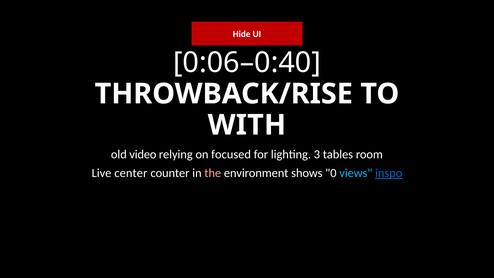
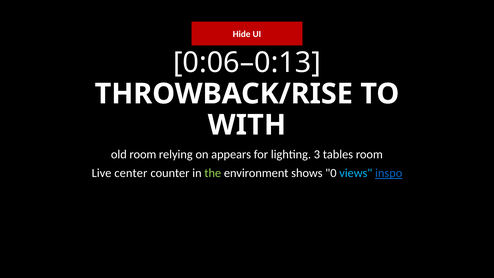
0:06–0:40: 0:06–0:40 -> 0:06–0:13 (247, 63)
old video: video -> room (143, 154)
focused: focused -> appears (231, 154)
the colour: pink -> light green (213, 173)
